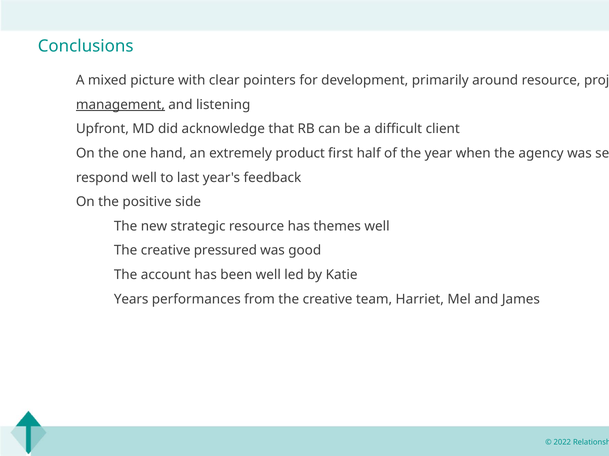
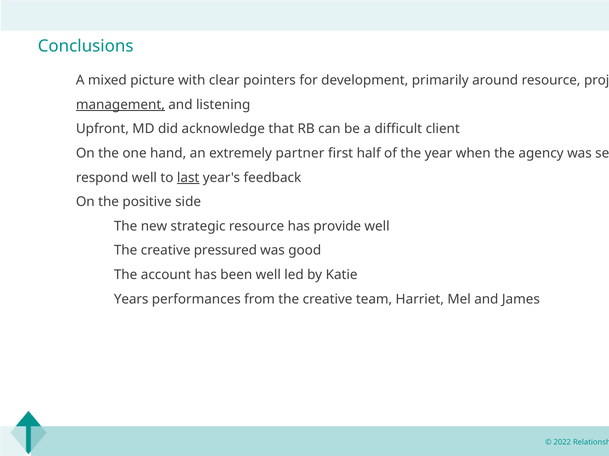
product: product -> partner (300, 154)
last underline: none -> present (188, 178)
themes: themes -> provide (337, 227)
